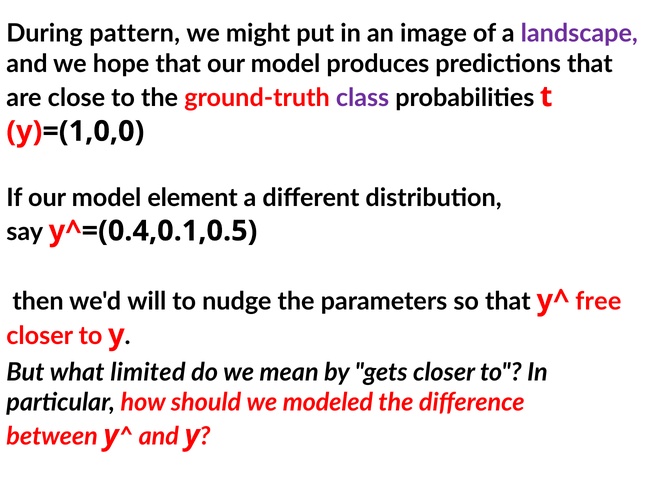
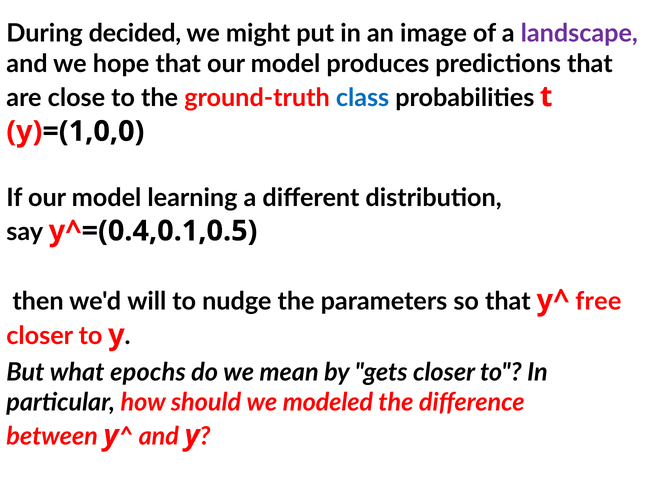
pattern: pattern -> decided (135, 34)
class colour: purple -> blue (363, 98)
element: element -> learning (192, 198)
limited: limited -> epochs (148, 372)
